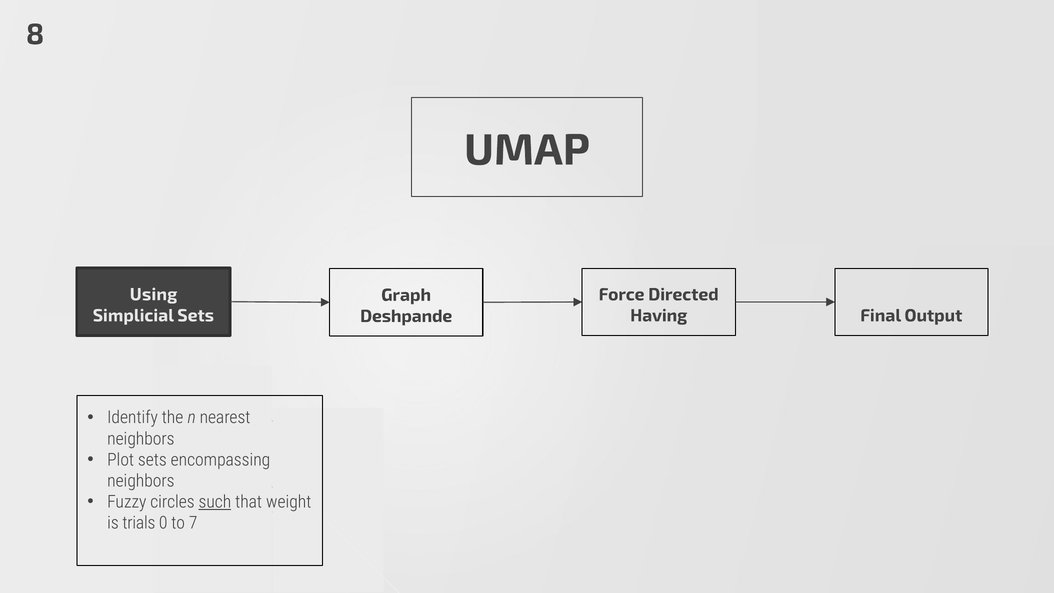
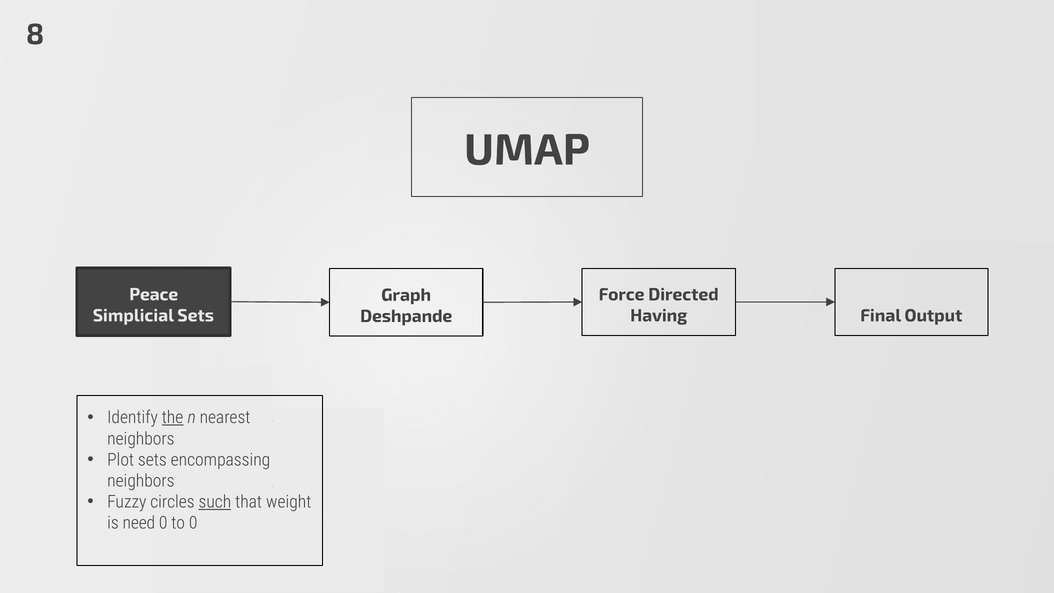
Using: Using -> Peace (154, 294)
the underline: none -> present (173, 418)
trials: trials -> need (139, 523)
to 7: 7 -> 0 (193, 523)
